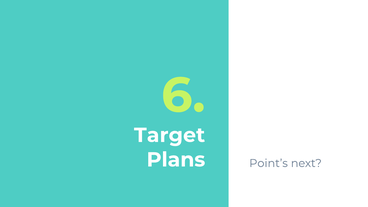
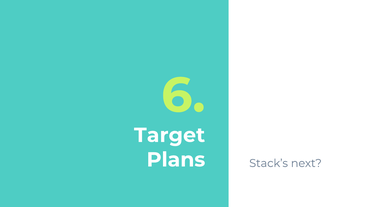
Point’s: Point’s -> Stack’s (269, 163)
